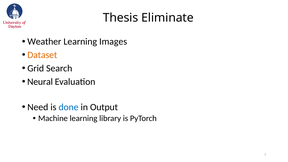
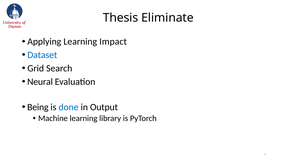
Weather: Weather -> Applying (44, 42)
Images: Images -> Impact (113, 42)
Dataset colour: orange -> blue (42, 55)
Need: Need -> Being (38, 107)
